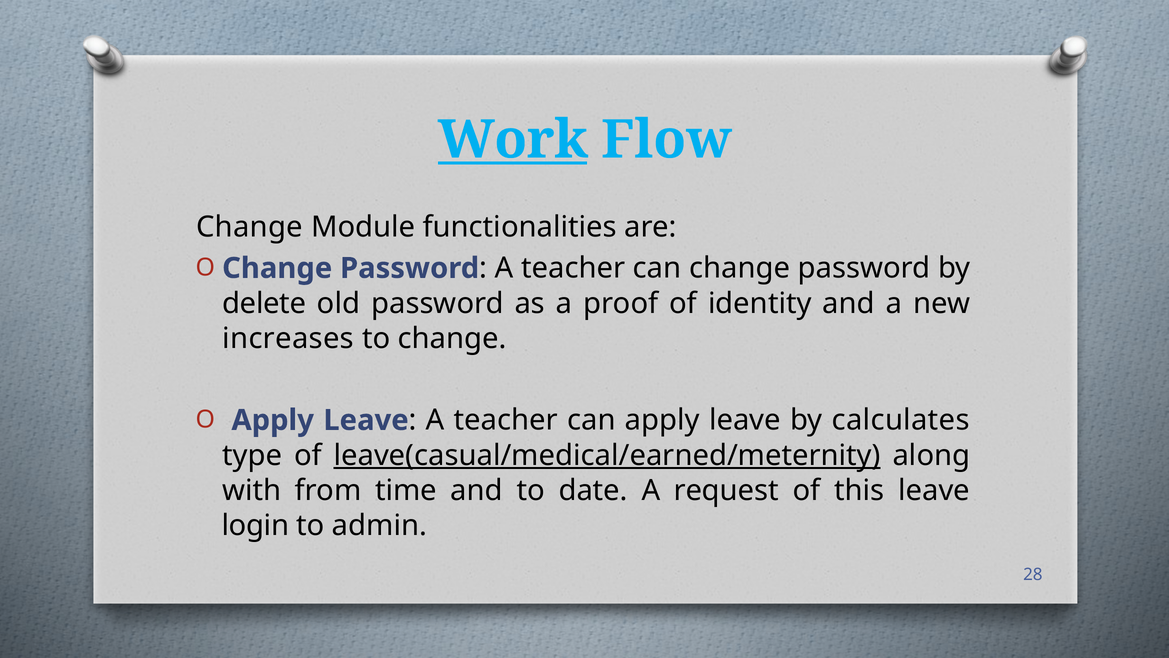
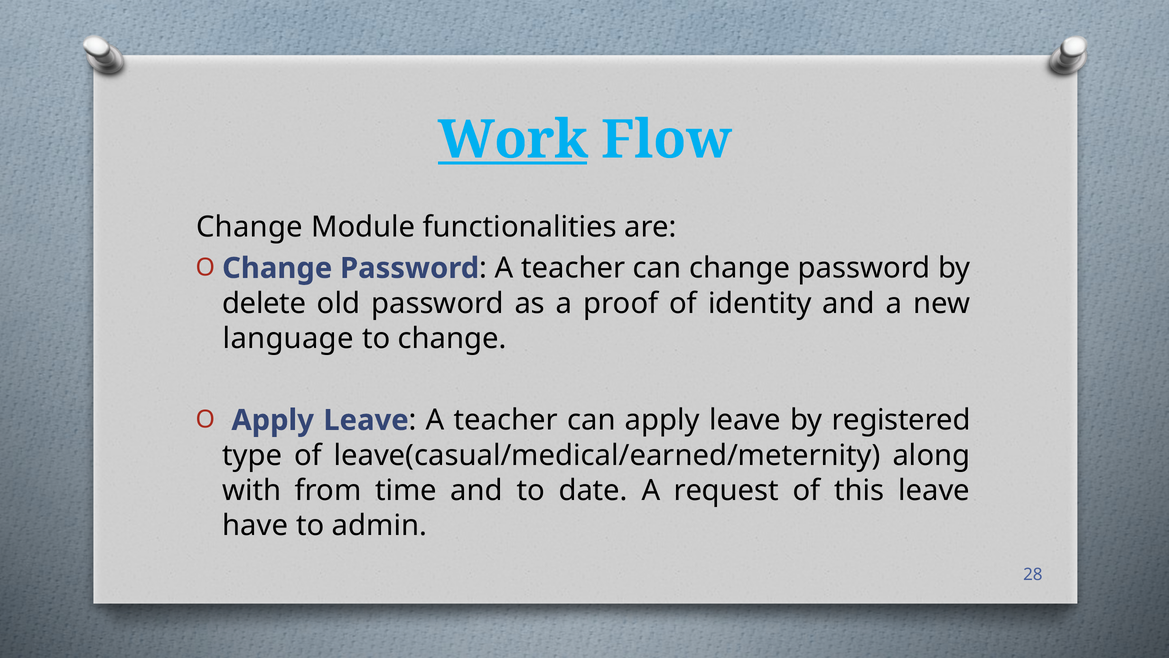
increases: increases -> language (288, 338)
calculates: calculates -> registered (901, 420)
leave(casual/medical/earned/meternity underline: present -> none (607, 455)
login: login -> have (255, 525)
